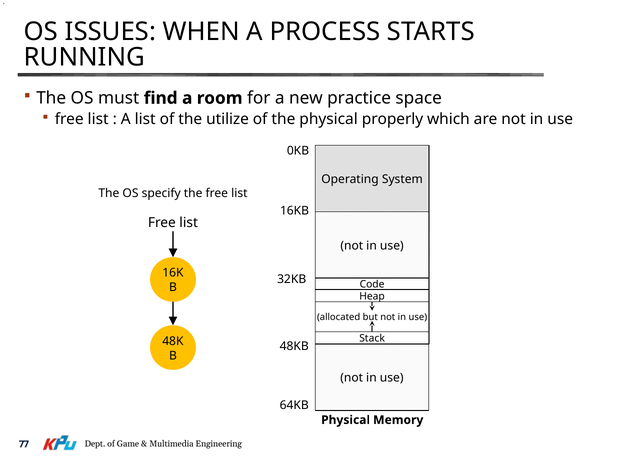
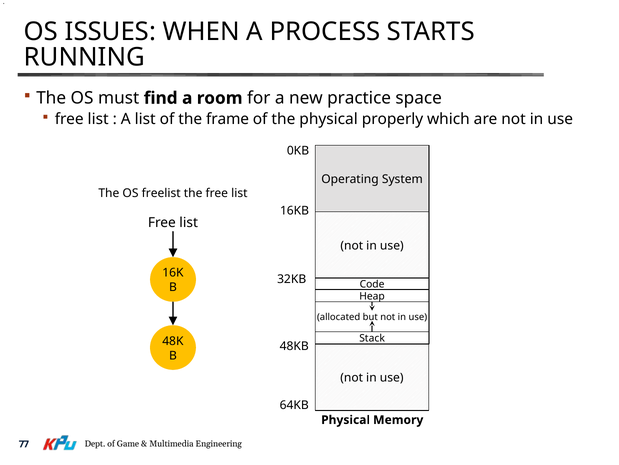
utilize: utilize -> frame (228, 119)
specify: specify -> freelist (161, 193)
